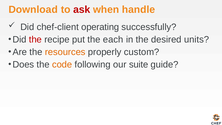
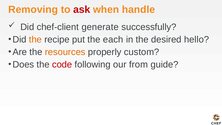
Download: Download -> Removing (33, 10)
operating: operating -> generate (100, 27)
the colour: red -> orange (35, 39)
units: units -> hello (197, 39)
code colour: orange -> red (62, 64)
suite: suite -> from (139, 64)
